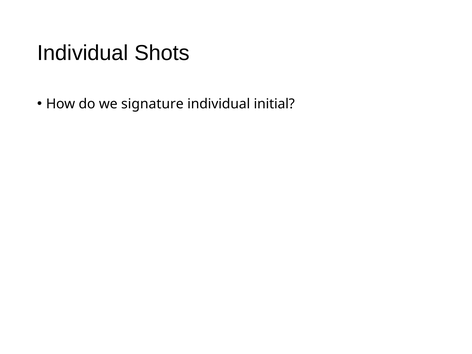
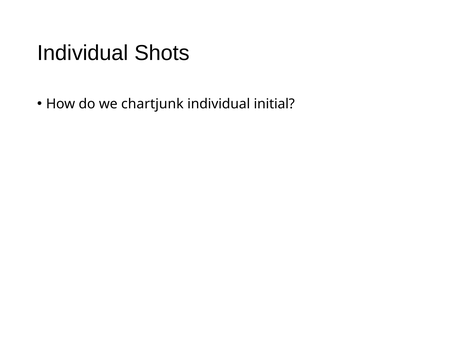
signature: signature -> chartjunk (152, 104)
